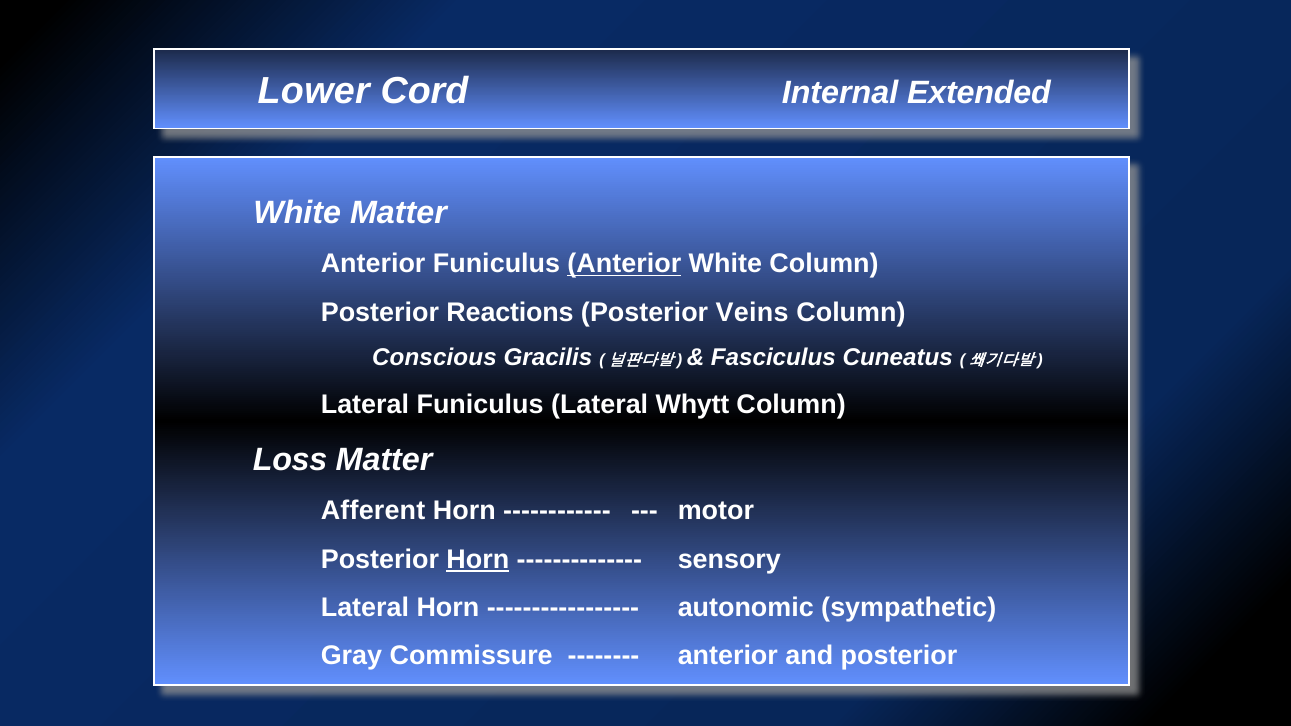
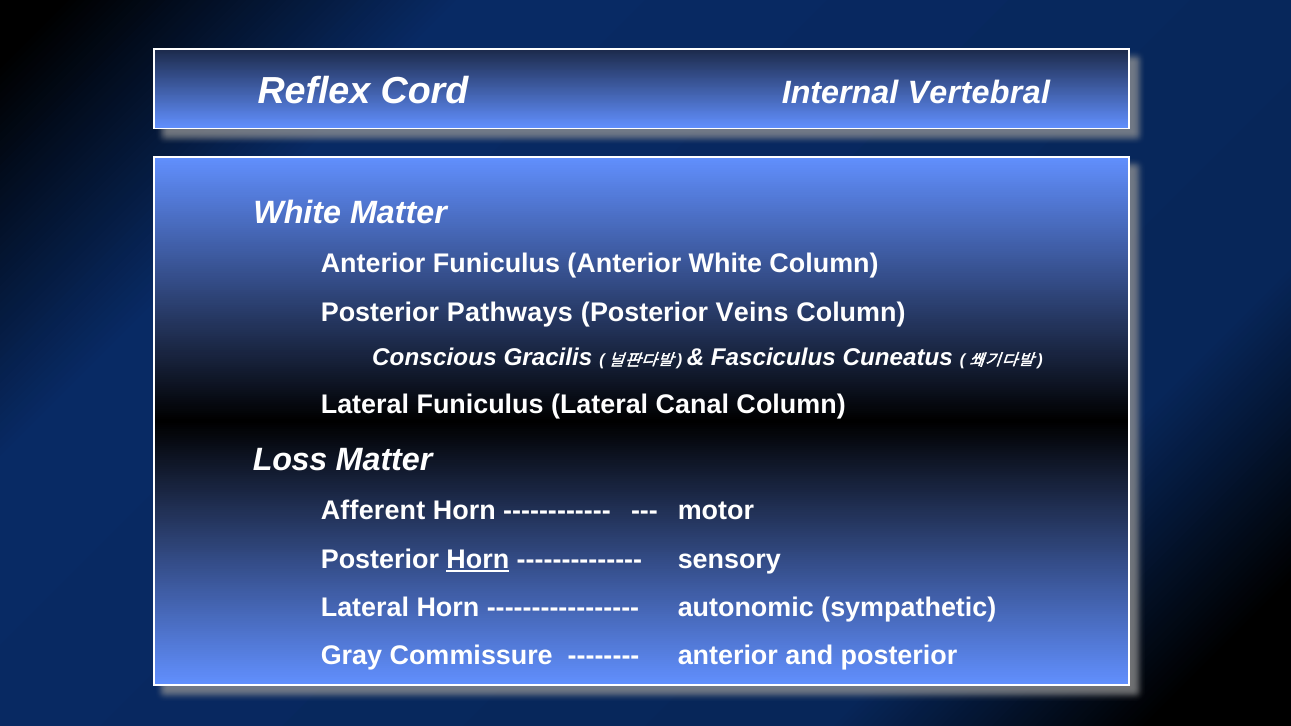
Lower: Lower -> Reflex (314, 91)
Extended: Extended -> Vertebral (979, 93)
Anterior underline: present -> none (624, 264)
Reactions: Reactions -> Pathways (510, 312)
Whytt: Whytt -> Canal (692, 404)
